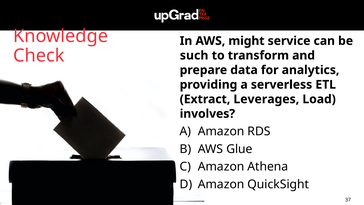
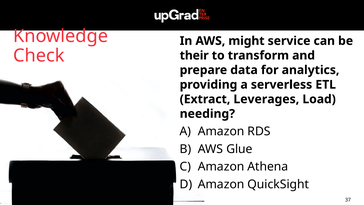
such: such -> their (194, 55)
involves: involves -> needing (207, 114)
